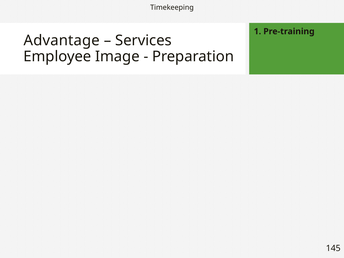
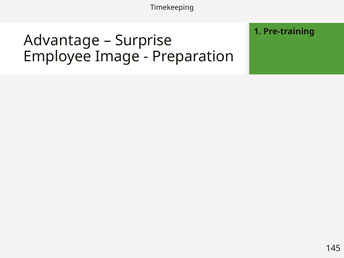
Services: Services -> Surprise (143, 41)
